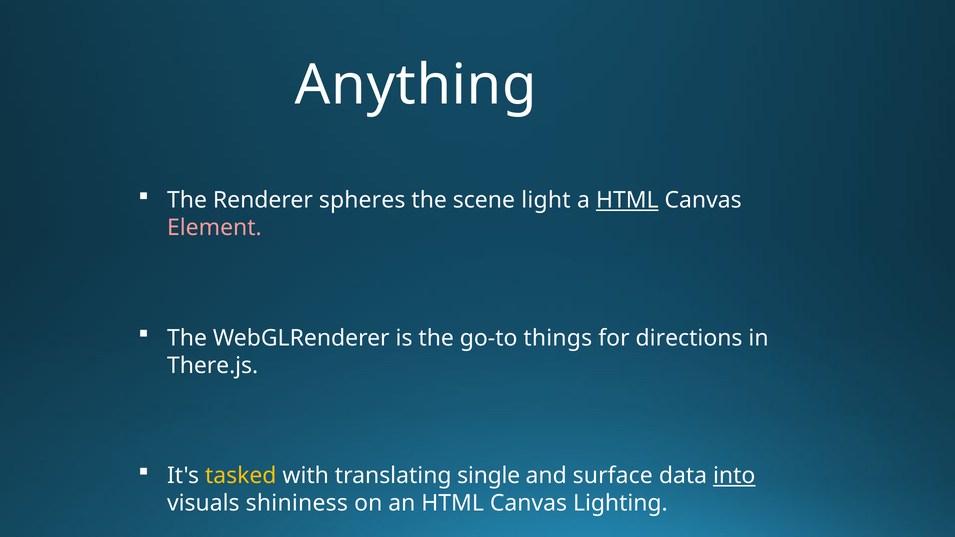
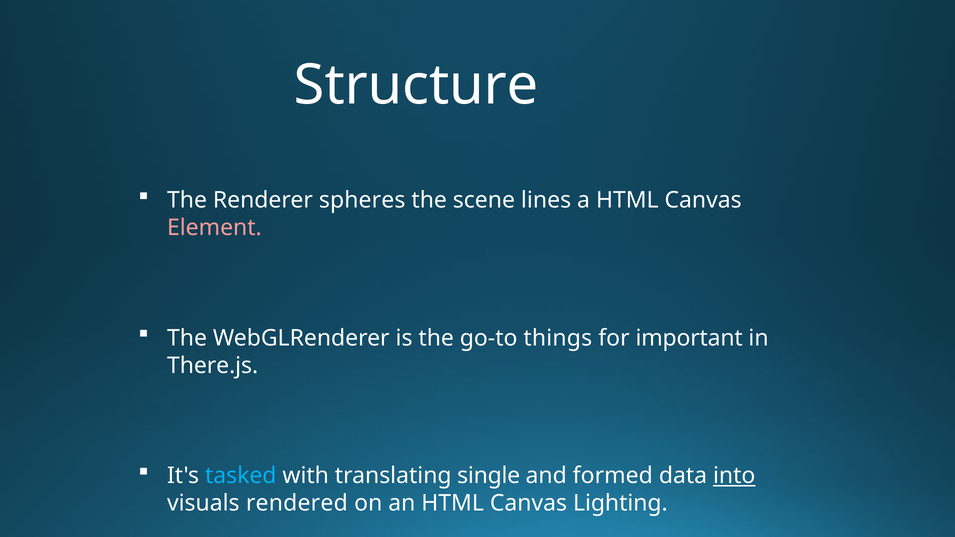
Anything: Anything -> Structure (416, 85)
light: light -> lines (546, 200)
HTML underline: present -> none (627, 200)
directions: directions -> important (689, 338)
tasked colour: yellow -> light blue (241, 476)
surface: surface -> formed (613, 476)
shininess: shininess -> rendered (297, 504)
